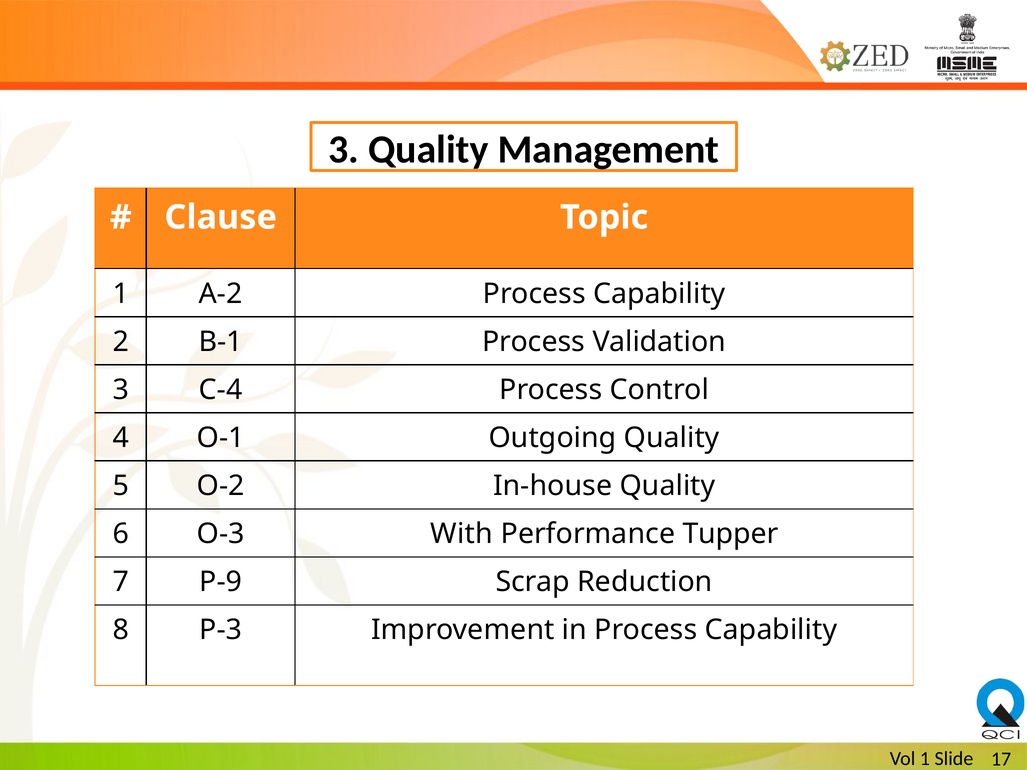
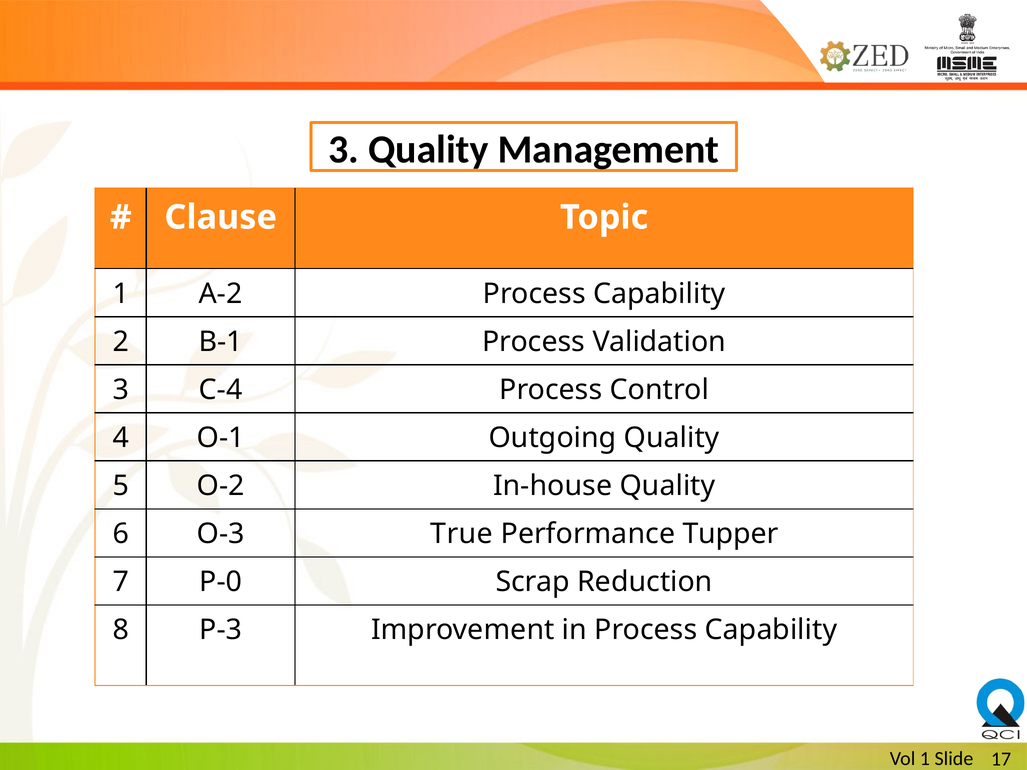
With: With -> True (462, 534)
P-9: P-9 -> P-0 (221, 582)
